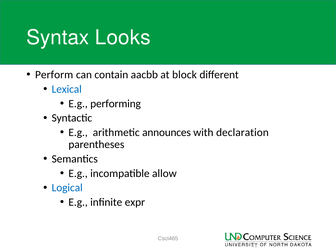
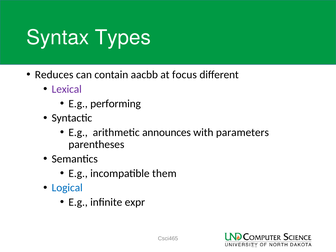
Looks: Looks -> Types (123, 38)
Perform: Perform -> Reduces (54, 75)
block: block -> focus (184, 75)
Lexical colour: blue -> purple (67, 89)
declaration: declaration -> parameters (242, 132)
allow: allow -> them (164, 173)
